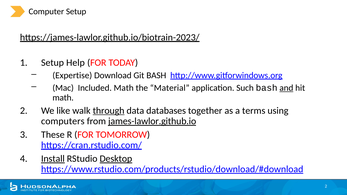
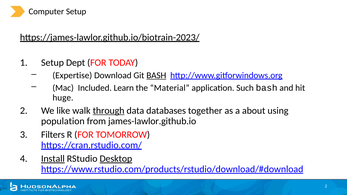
Help: Help -> Dept (76, 63)
BASH underline: none -> present (156, 75)
Included Math: Math -> Learn (124, 88)
and underline: present -> none (286, 88)
math: math -> huge (63, 98)
terms: terms -> about (254, 111)
computers: computers -> population (63, 121)
james-lawlor.github.io underline: present -> none (152, 121)
These: These -> Filters (53, 135)
